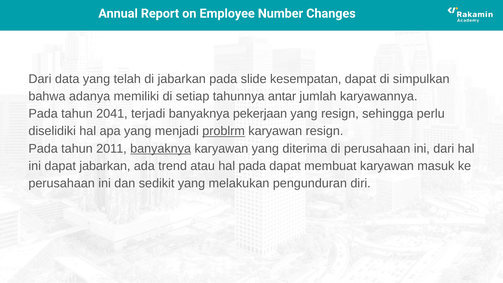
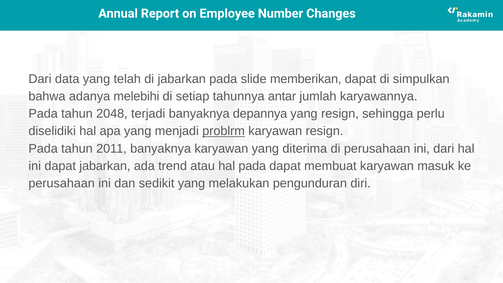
kesempatan: kesempatan -> memberikan (306, 79)
memiliki: memiliki -> melebihi (136, 96)
2041: 2041 -> 2048 (112, 114)
pekerjaan: pekerjaan -> depannya (260, 114)
banyaknya underline: present -> none (161, 148)
